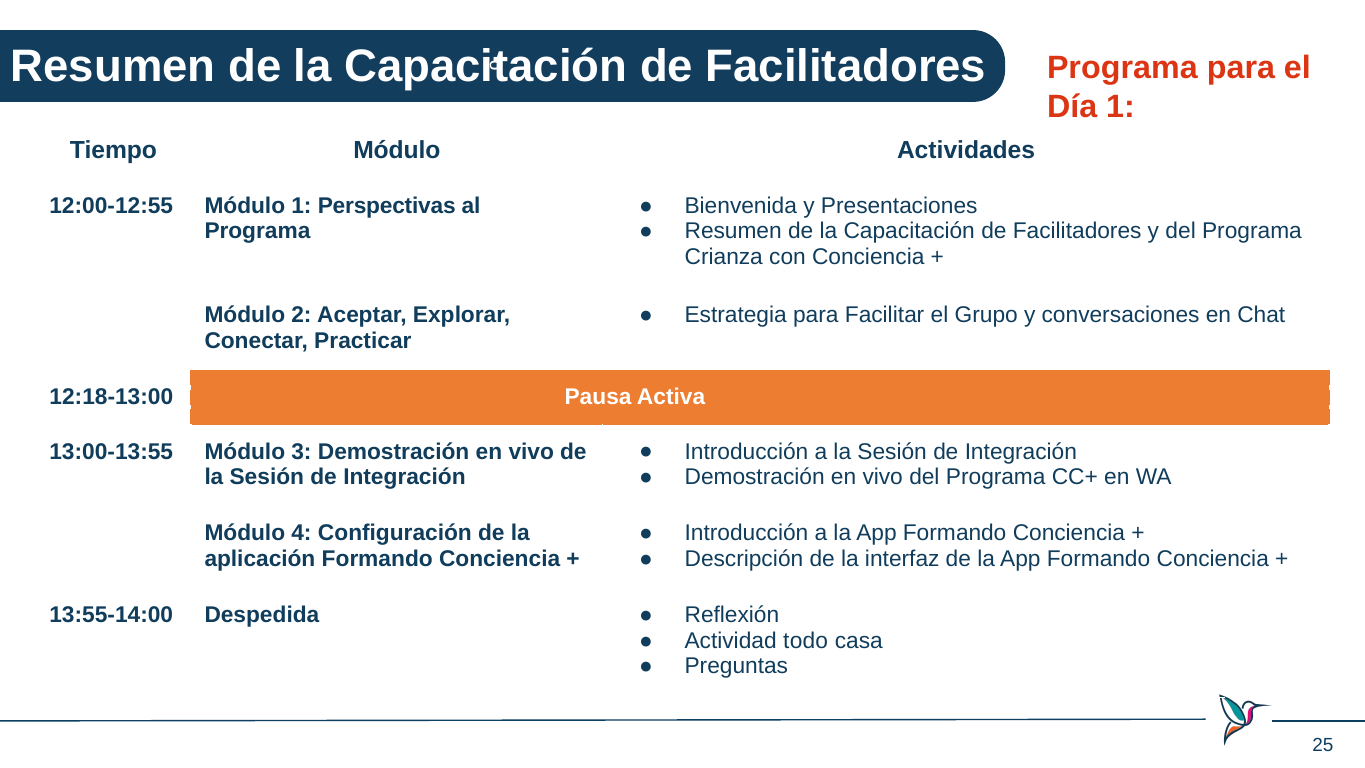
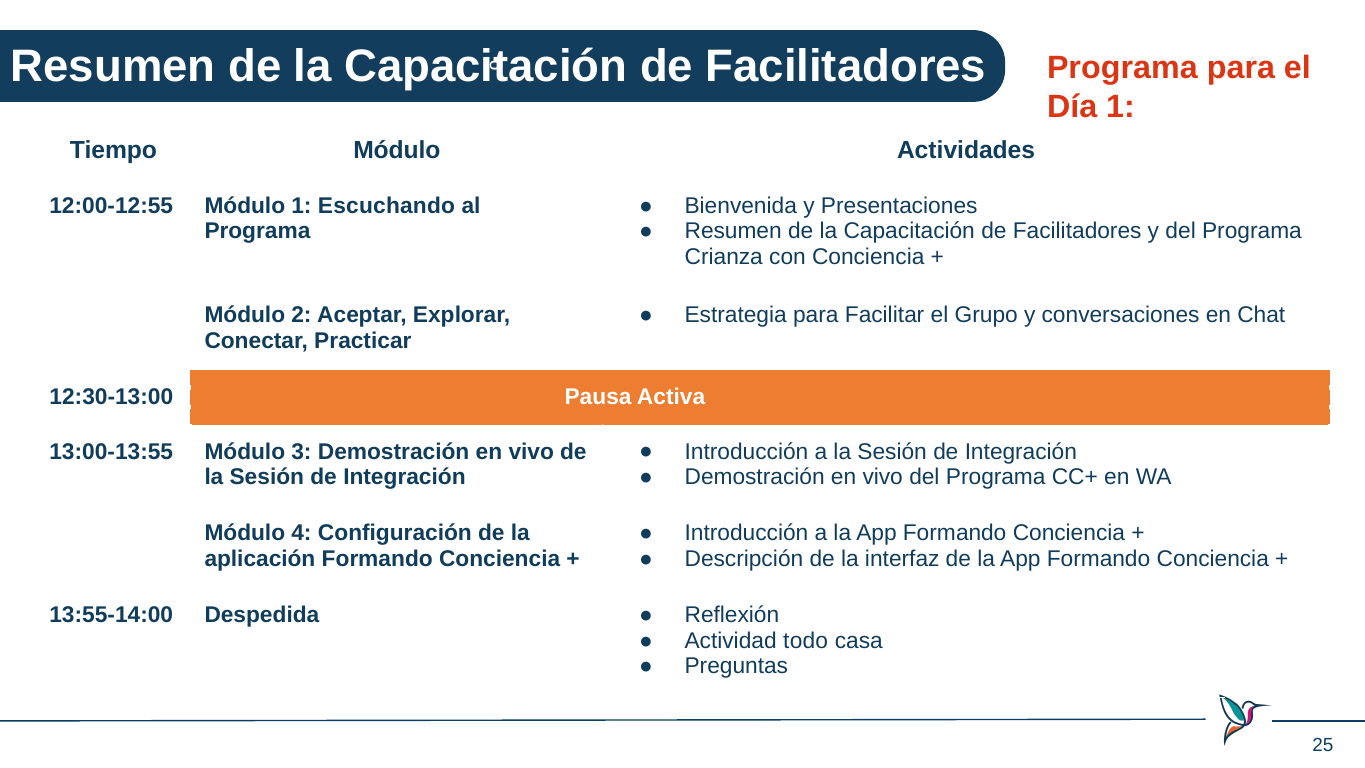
Perspectivas: Perspectivas -> Escuchando (387, 206)
12:18-13:00: 12:18-13:00 -> 12:30-13:00 (111, 397)
